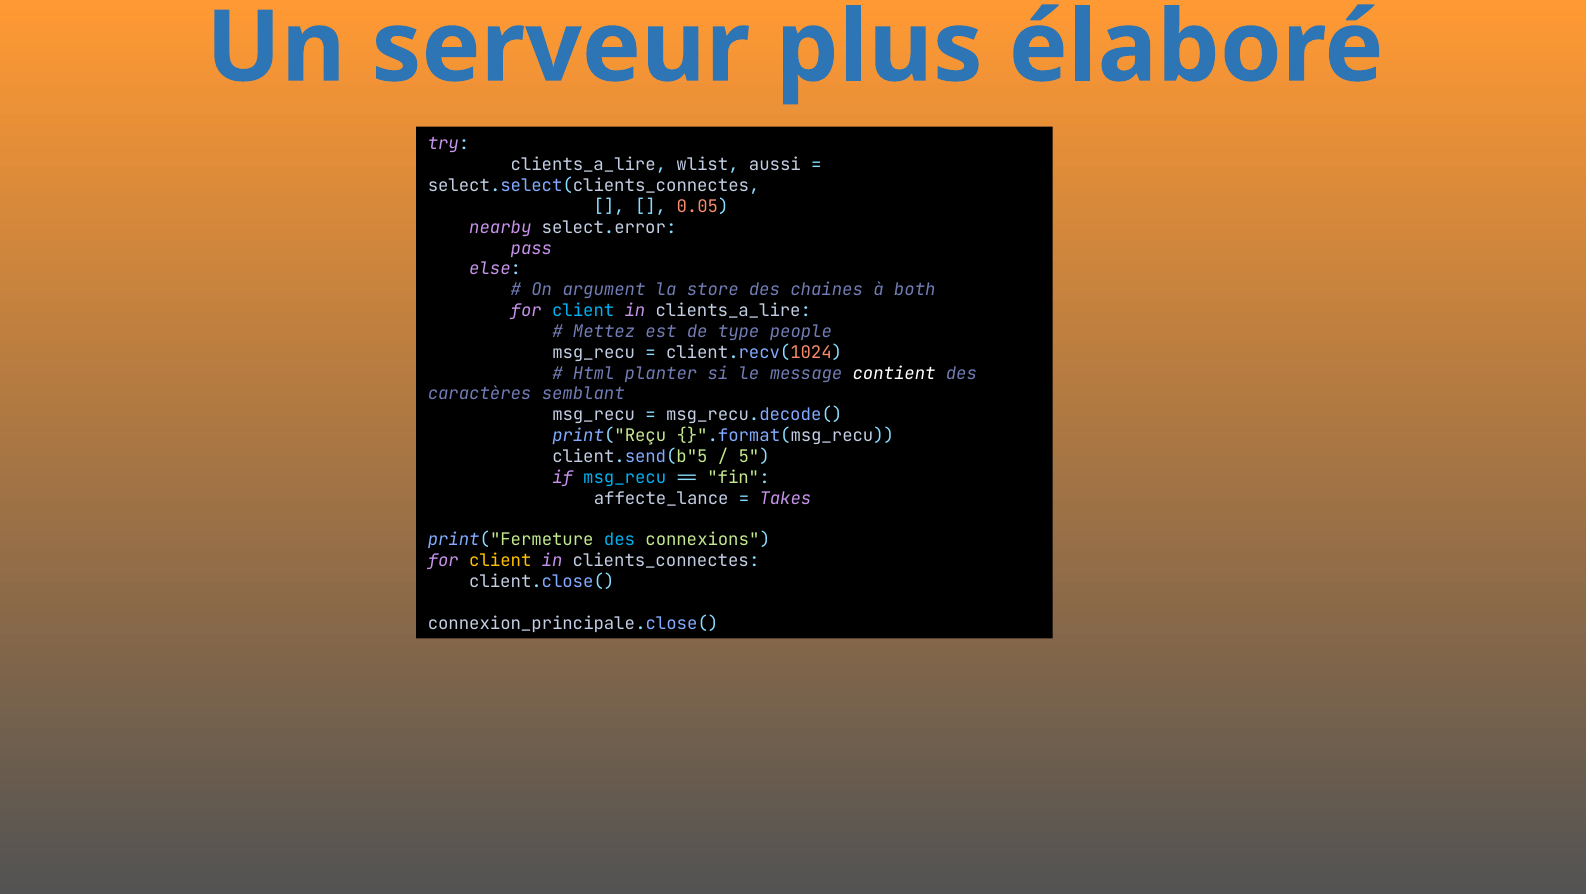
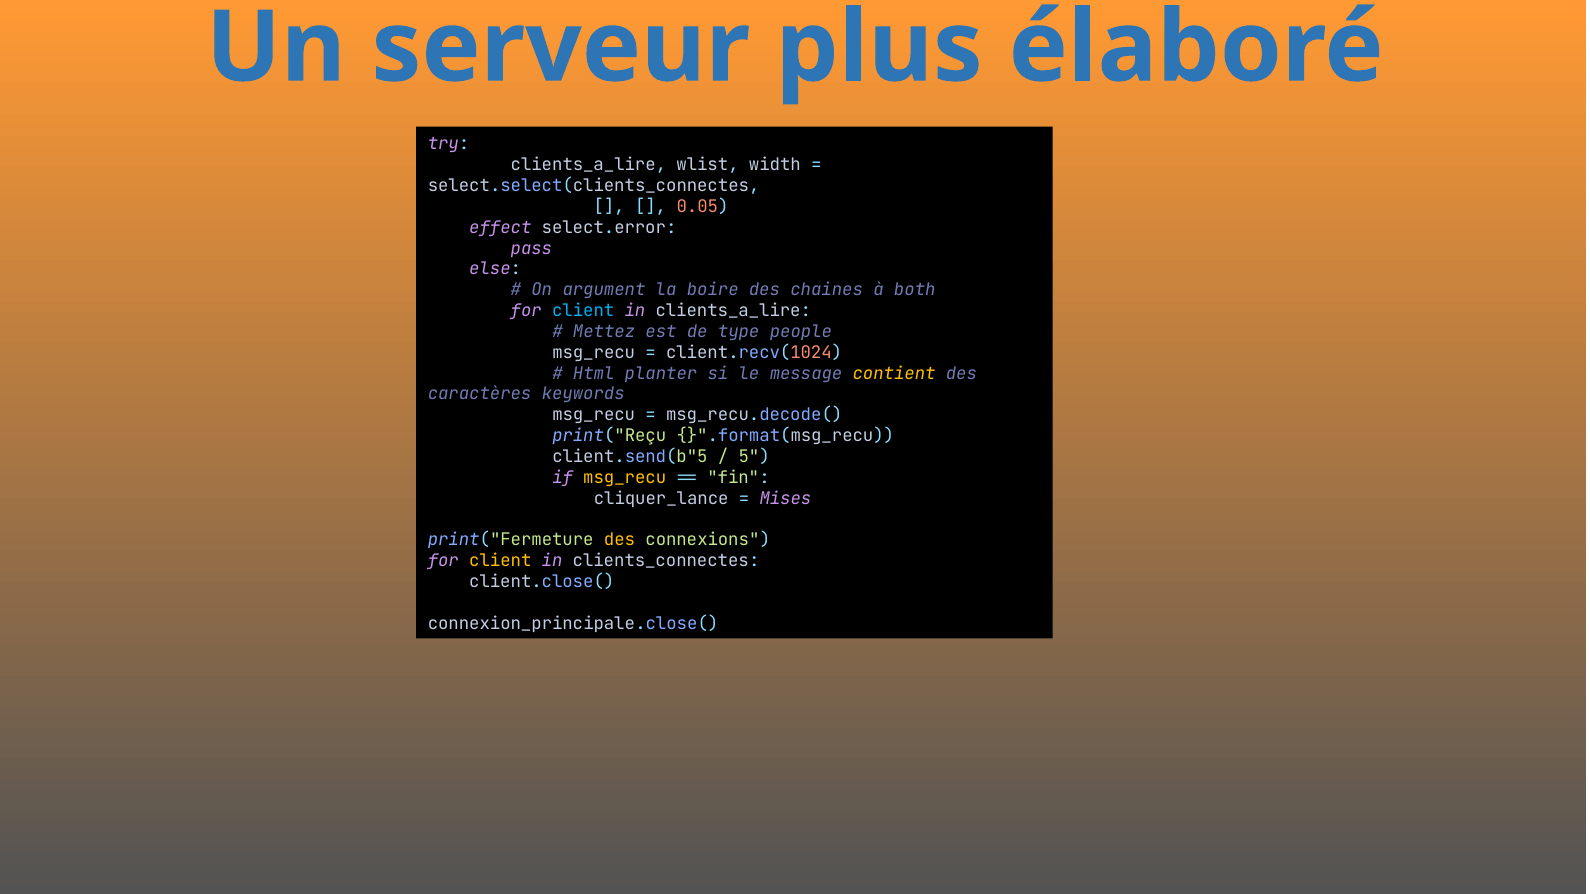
aussi: aussi -> width (775, 165)
nearby: nearby -> effect (500, 228)
store: store -> boire (713, 290)
contient colour: white -> yellow (894, 373)
semblant: semblant -> keywords (583, 394)
msg_recu colour: light blue -> yellow (625, 478)
affecte_lance: affecte_lance -> cliquer_lance (661, 499)
Takes: Takes -> Mises (785, 499)
des colour: light blue -> yellow (620, 540)
